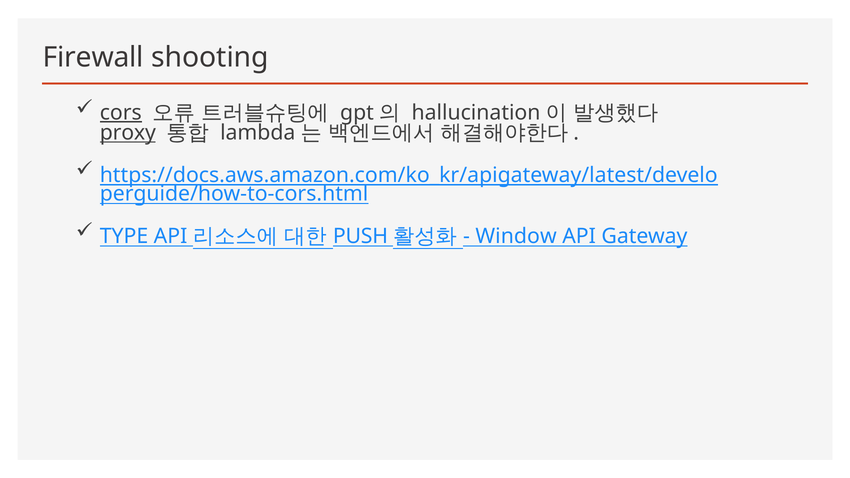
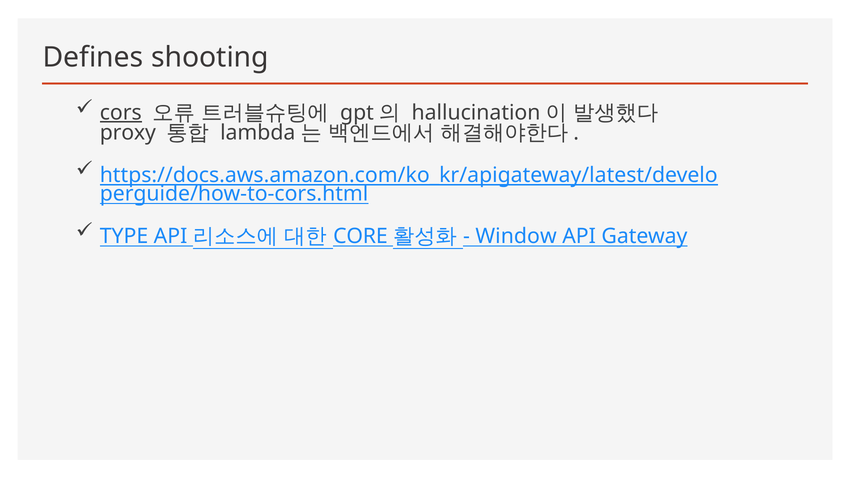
Firewall: Firewall -> Defines (93, 58)
proxy underline: present -> none (128, 133)
PUSH: PUSH -> CORE (360, 236)
